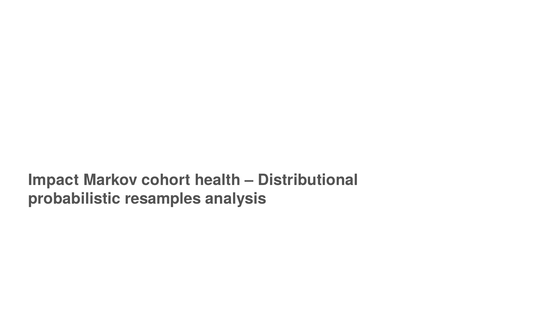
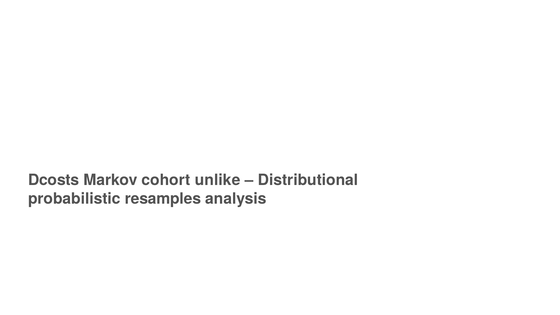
Impact: Impact -> Dcosts (54, 180)
health: health -> unlike (218, 180)
